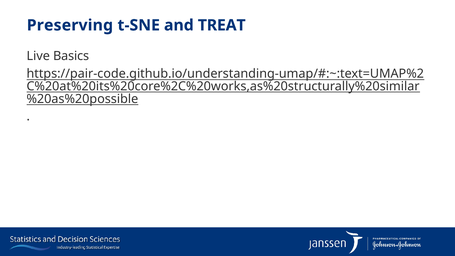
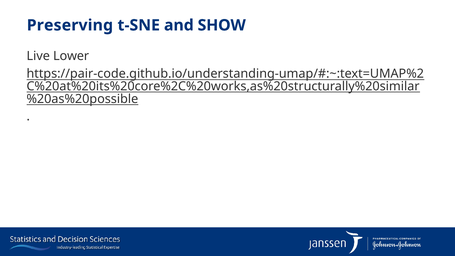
TREAT: TREAT -> SHOW (222, 25)
Basics: Basics -> Lower (71, 56)
